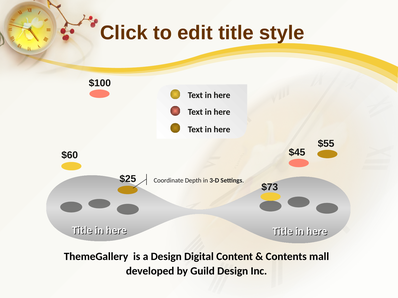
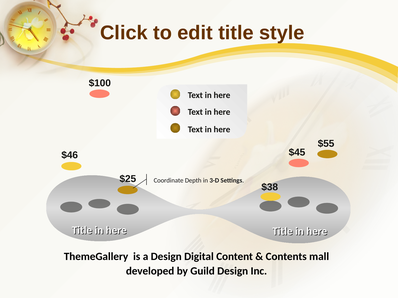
$60: $60 -> $46 (70, 155)
$73: $73 -> $38 (270, 187)
